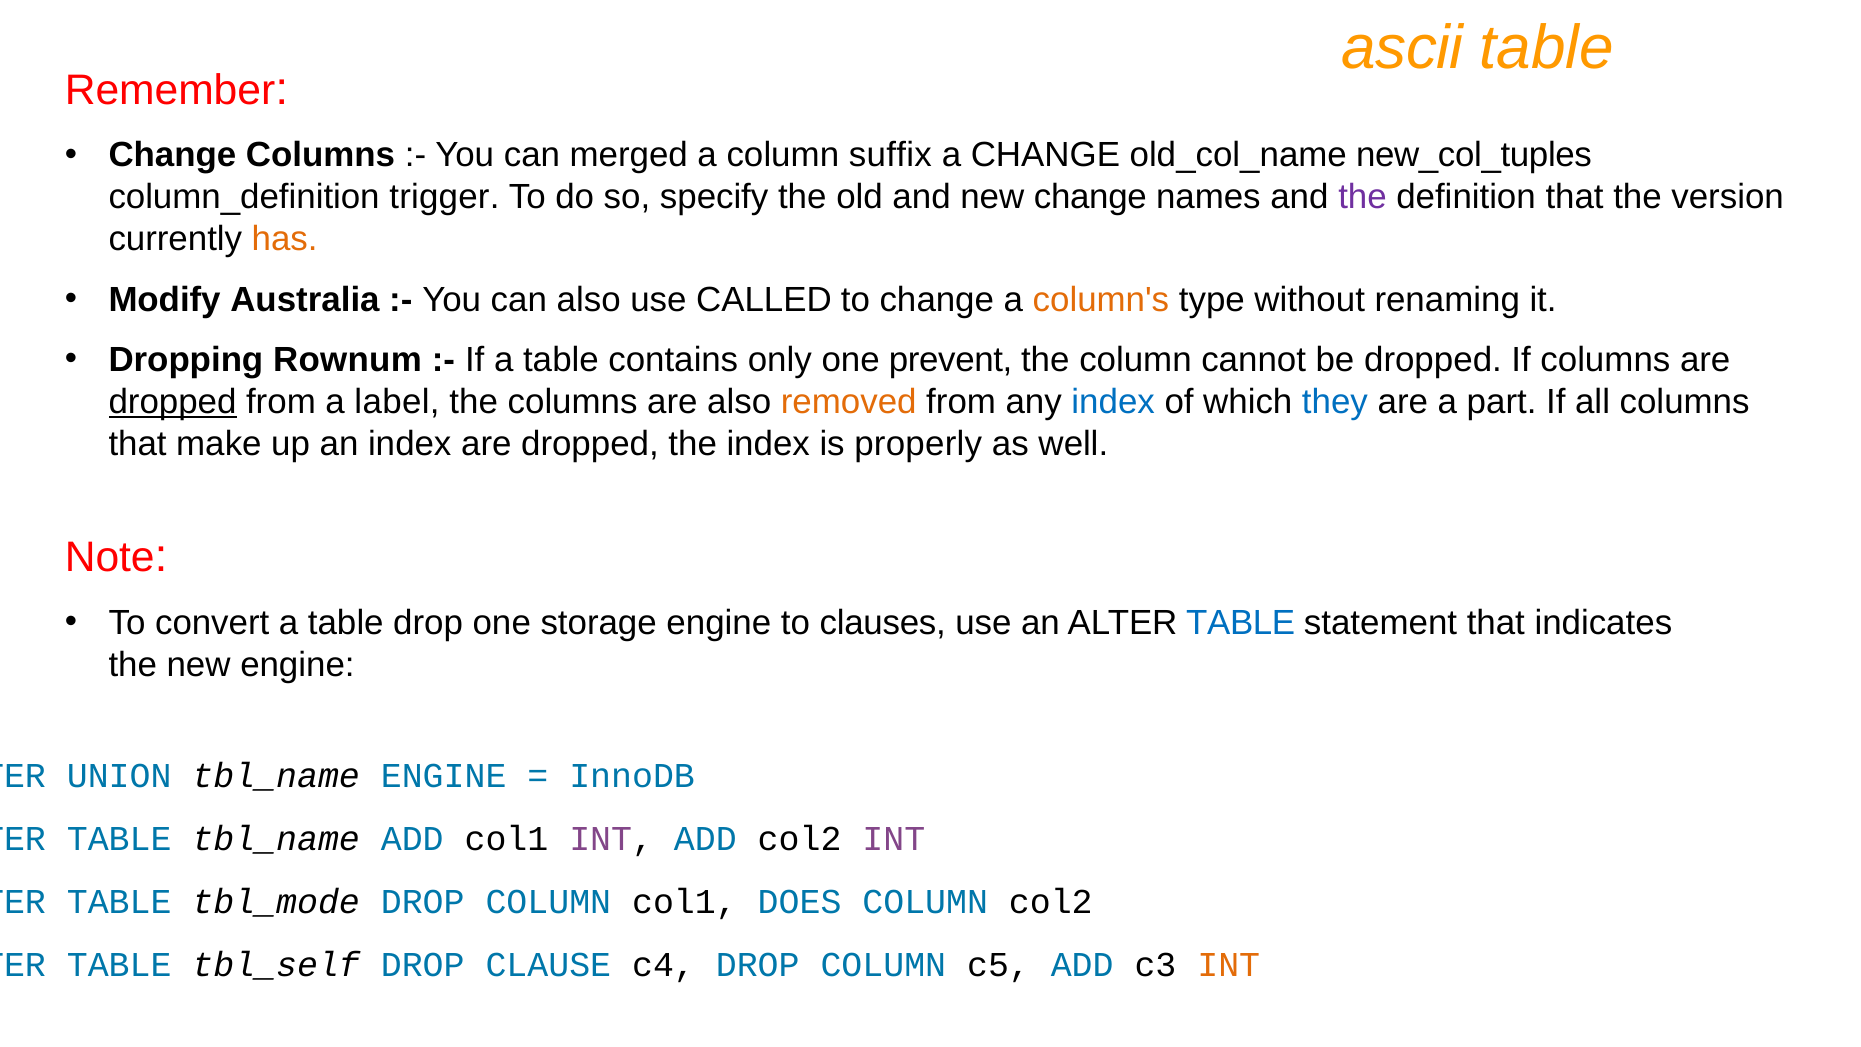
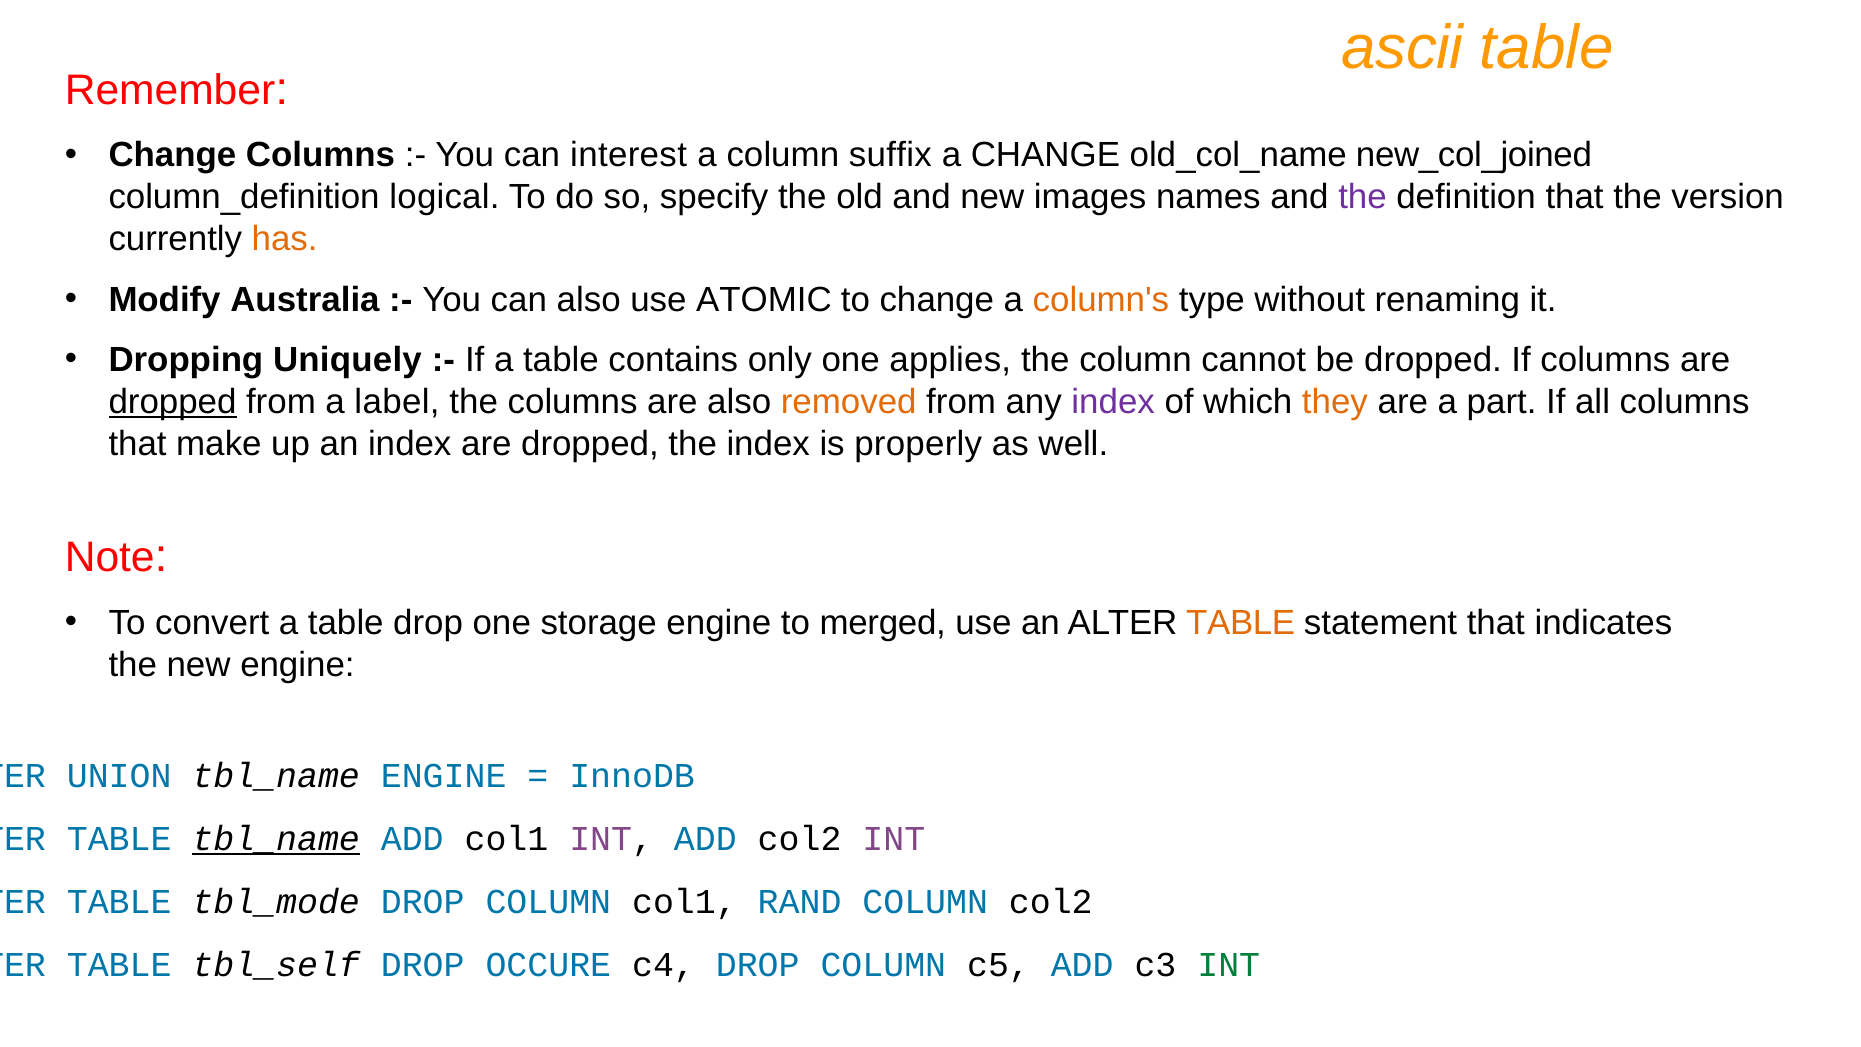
merged: merged -> interest (629, 155)
new_col_tuples: new_col_tuples -> new_col_joined (1474, 155)
trigger: trigger -> logical (444, 197)
new change: change -> images (1090, 197)
CALLED: CALLED -> ATOMIC (764, 300)
Rownum: Rownum -> Uniquely (347, 360)
prevent: prevent -> applies (950, 360)
index colour: blue -> purple (1113, 402)
they colour: blue -> orange (1335, 402)
clauses: clauses -> merged (883, 623)
TABLE colour: blue -> orange (1241, 623)
tbl_name underline: none -> present (276, 839)
DOES: DOES -> RAND (800, 902)
CLAUSE: CLAUSE -> OCCURE (548, 965)
INT colour: orange -> green (1229, 965)
